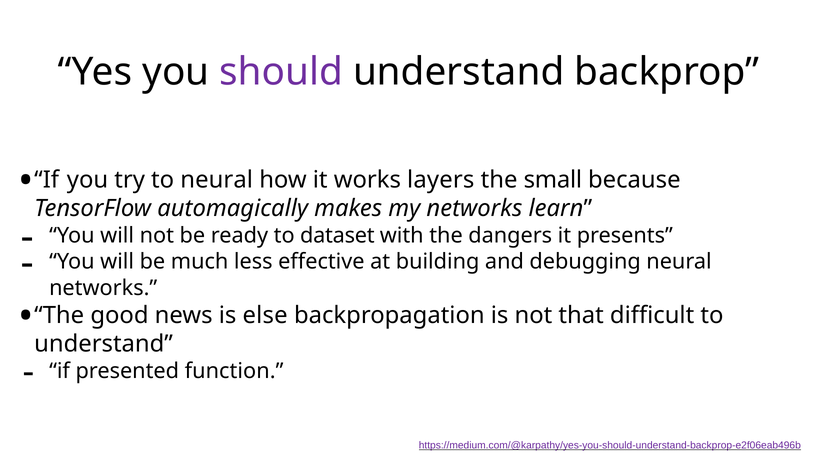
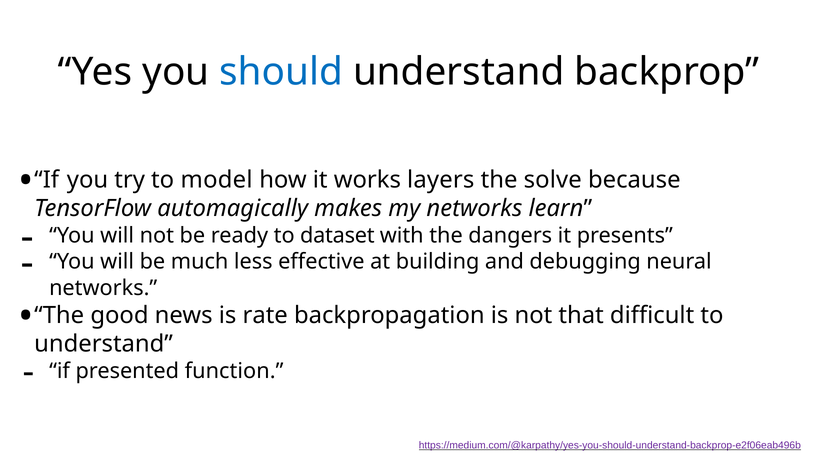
should colour: purple -> blue (281, 72)
to neural: neural -> model (217, 180)
small: small -> solve (553, 180)
else: else -> rate (265, 315)
